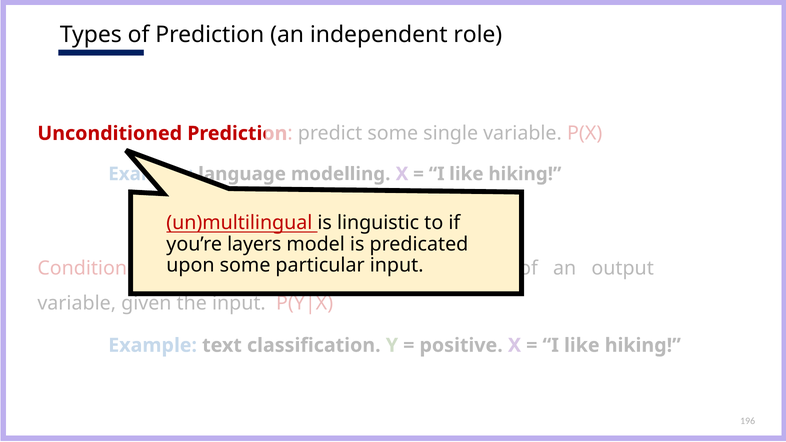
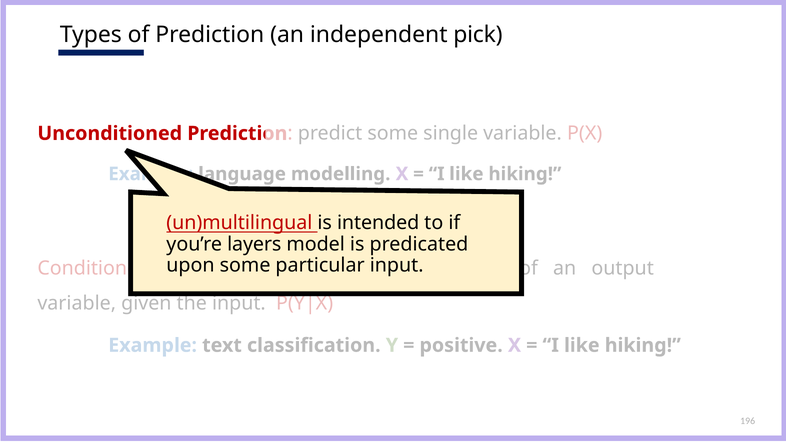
role: role -> pick (478, 35)
linguistic: linguistic -> intended (378, 223)
